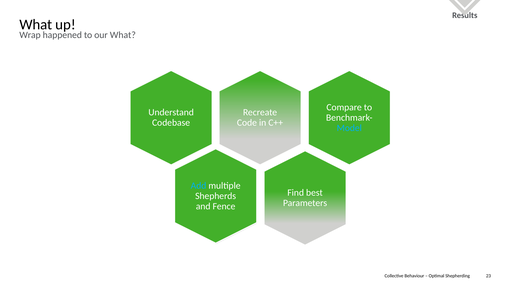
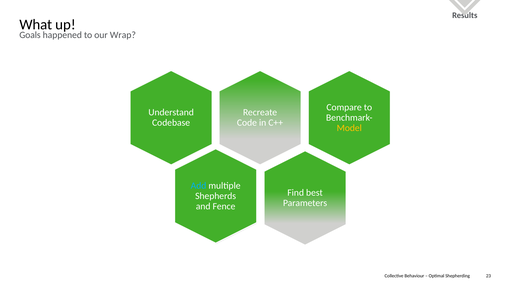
Wrap: Wrap -> Goals (30, 35)
our What: What -> Wrap (123, 35)
Model colour: light blue -> yellow (349, 128)
